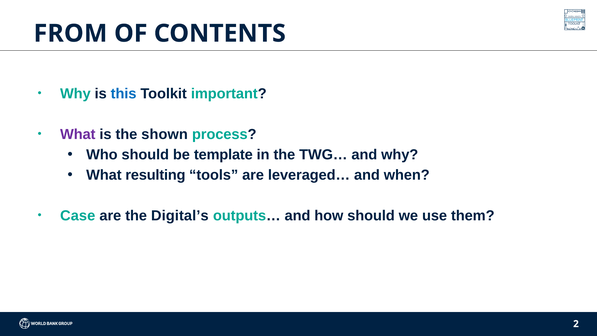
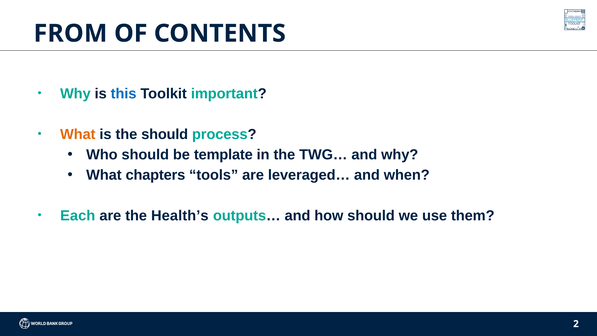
What colour: purple -> orange (78, 134)
the shown: shown -> should (165, 134)
resulting: resulting -> chapters (155, 175)
Case: Case -> Each (78, 216)
Digital’s: Digital’s -> Health’s (180, 216)
